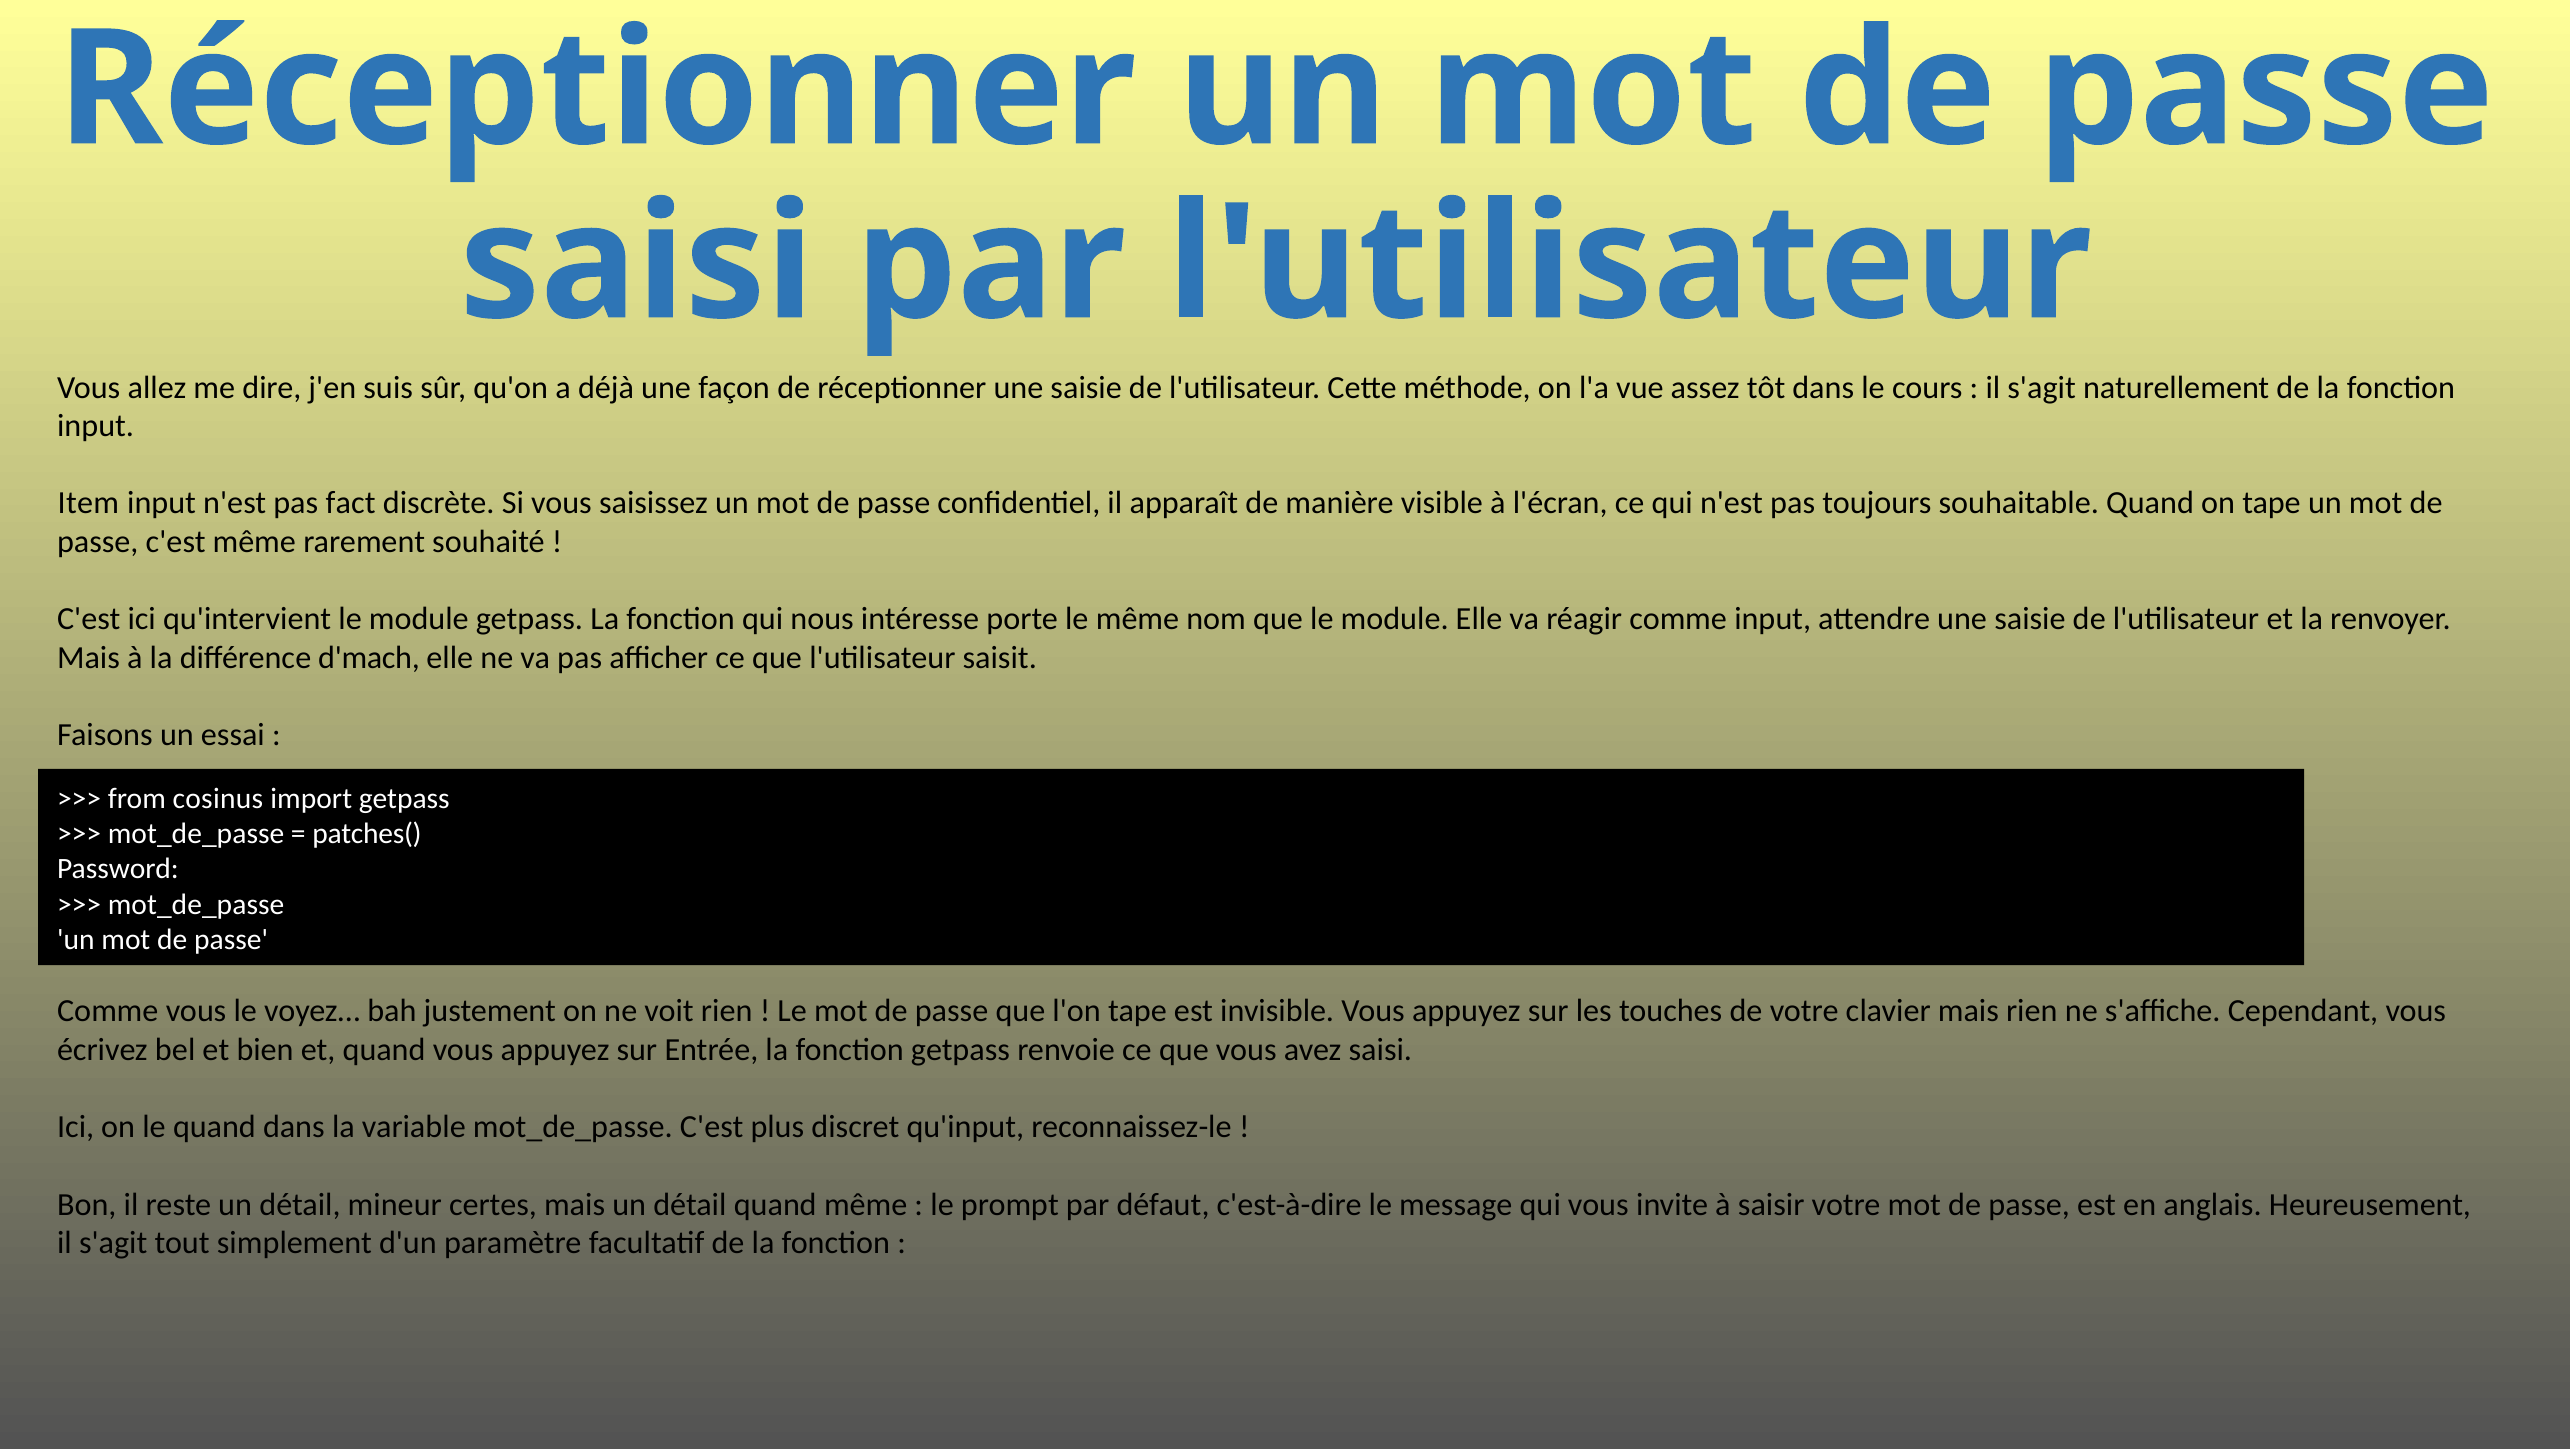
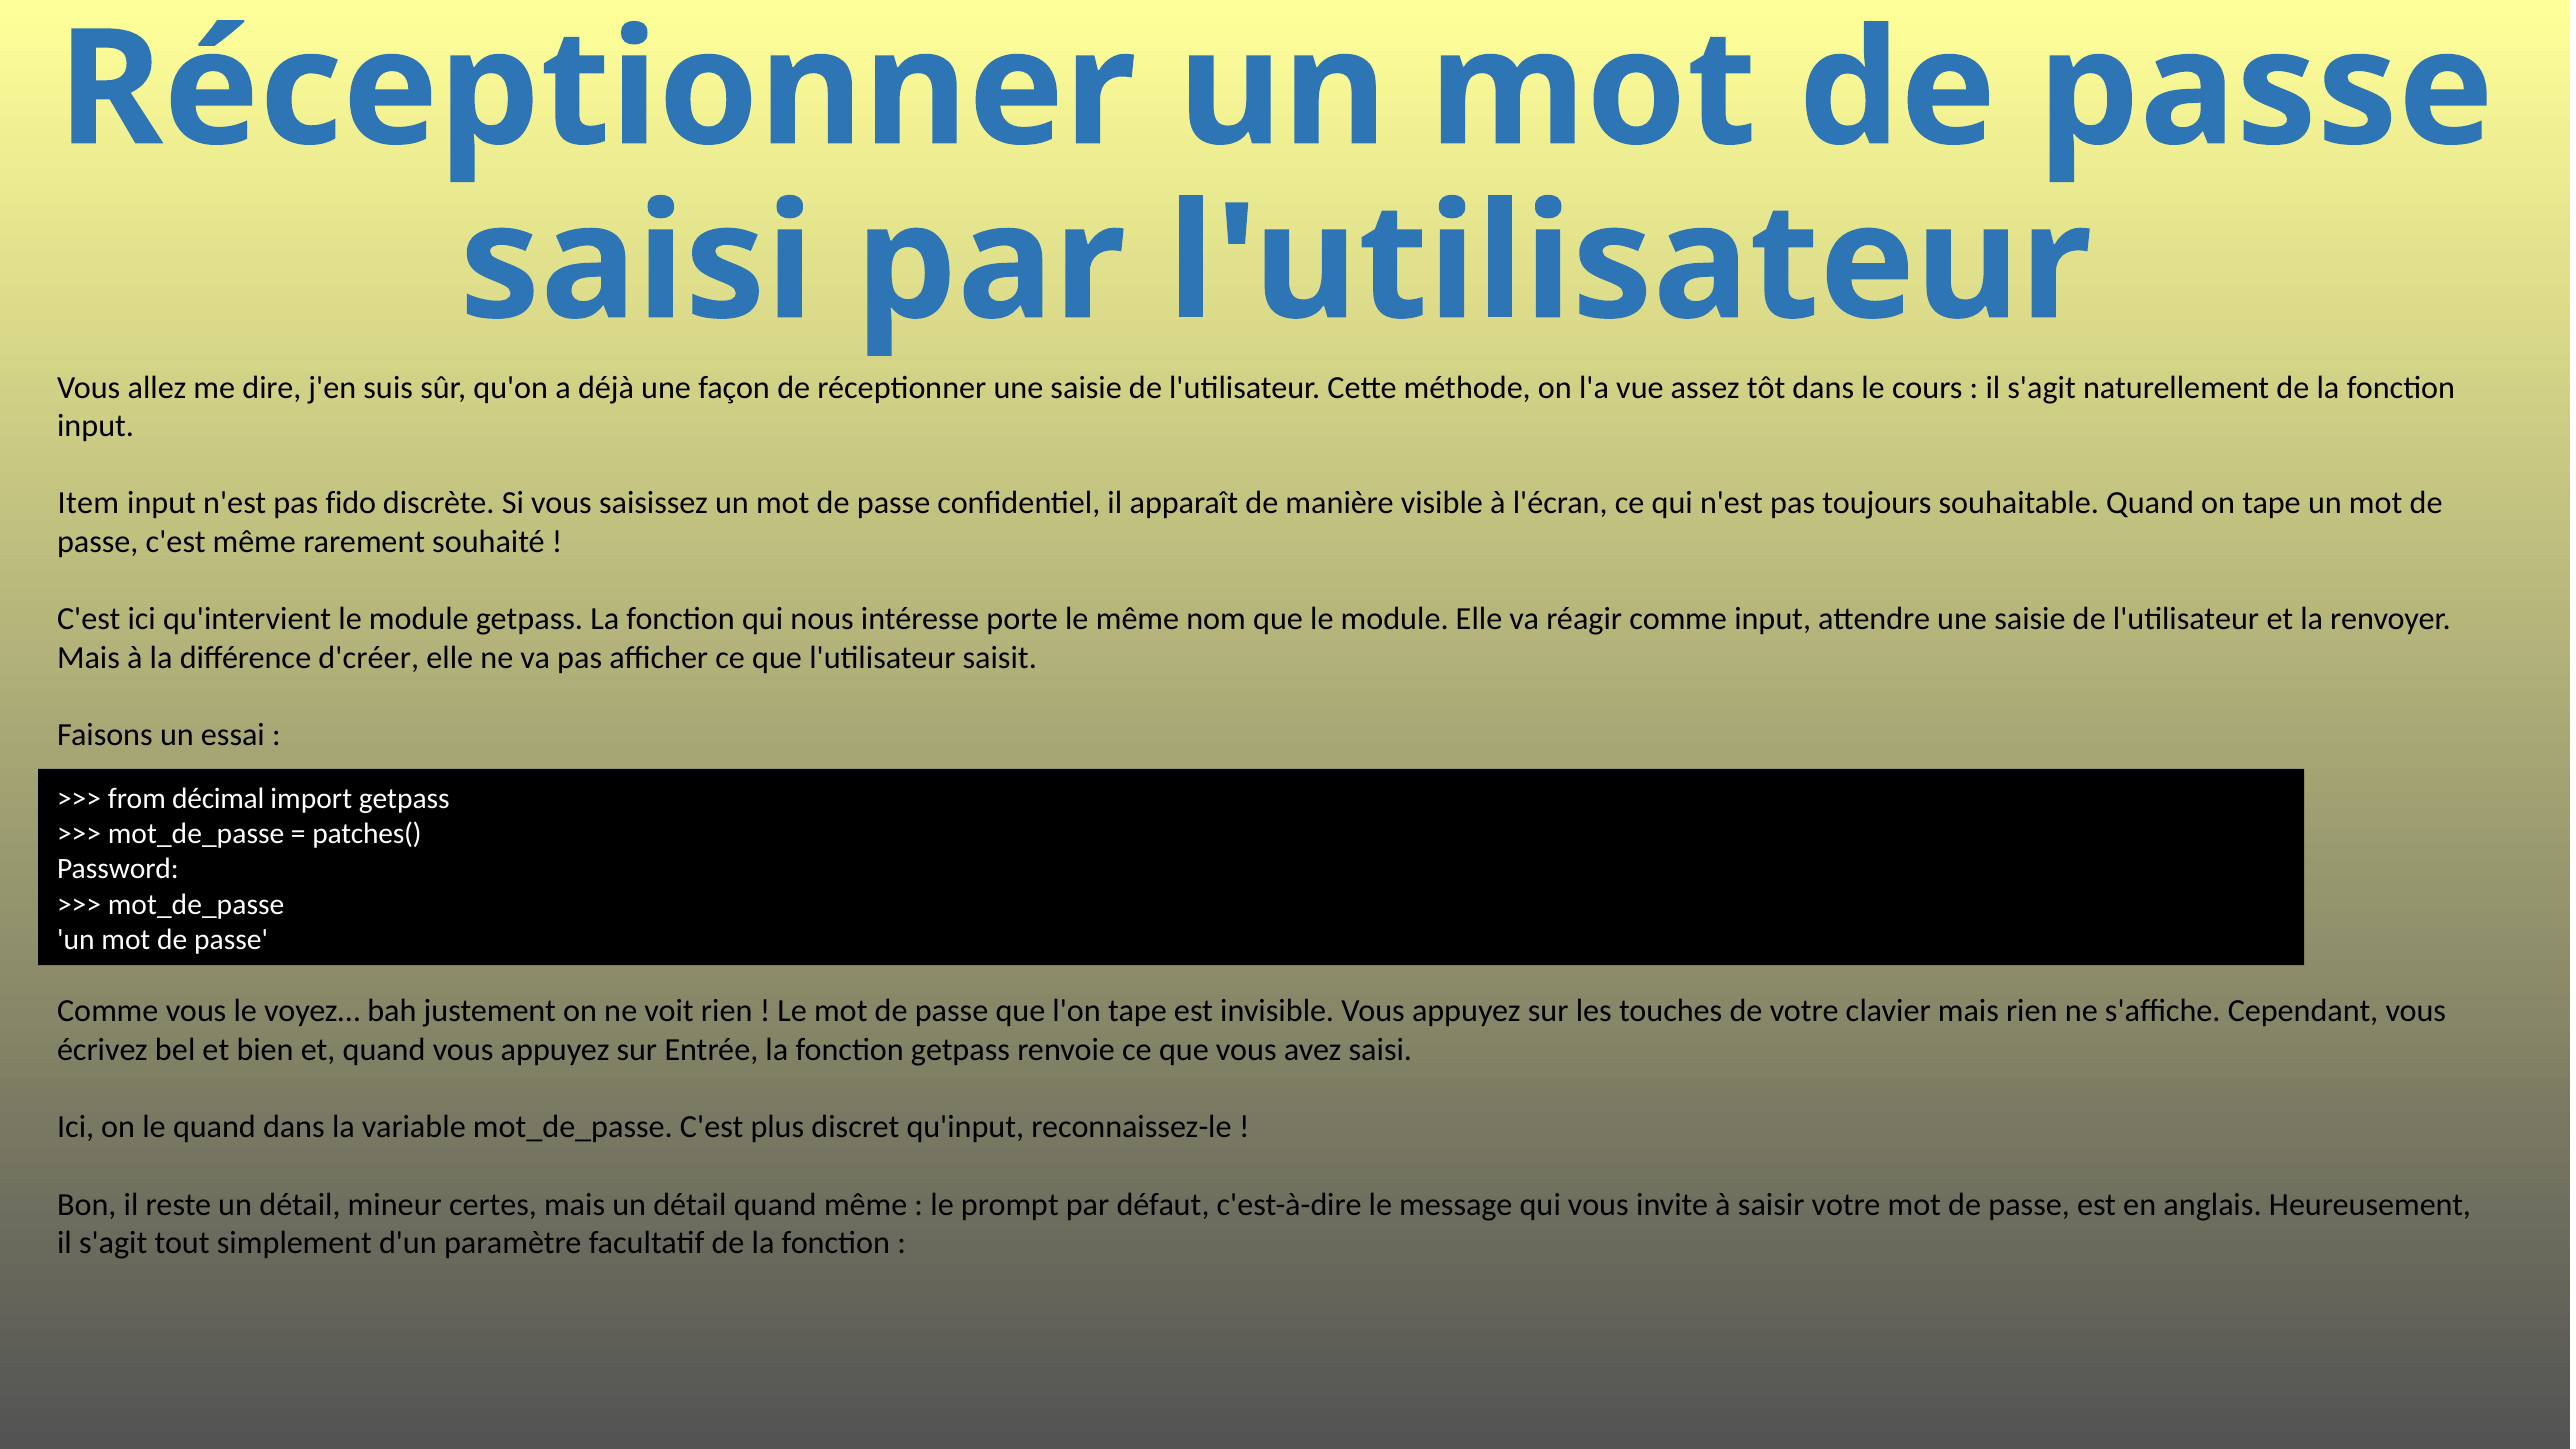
fact: fact -> fido (351, 503)
d'mach: d'mach -> d'créer (369, 658)
cosinus: cosinus -> décimal (218, 798)
